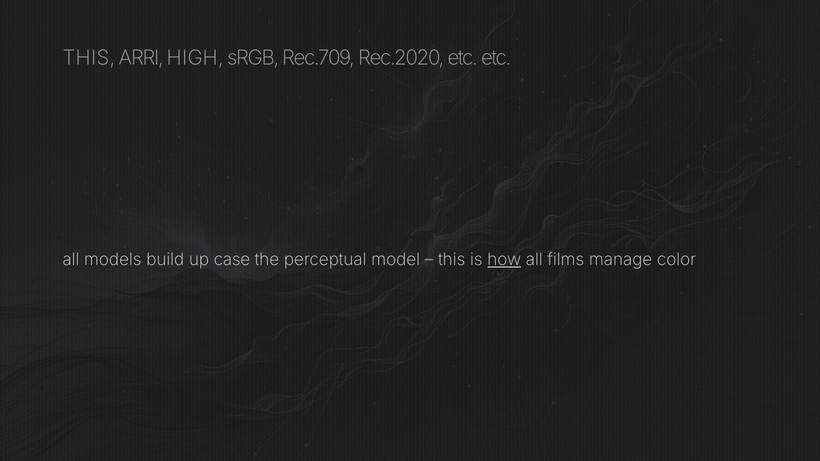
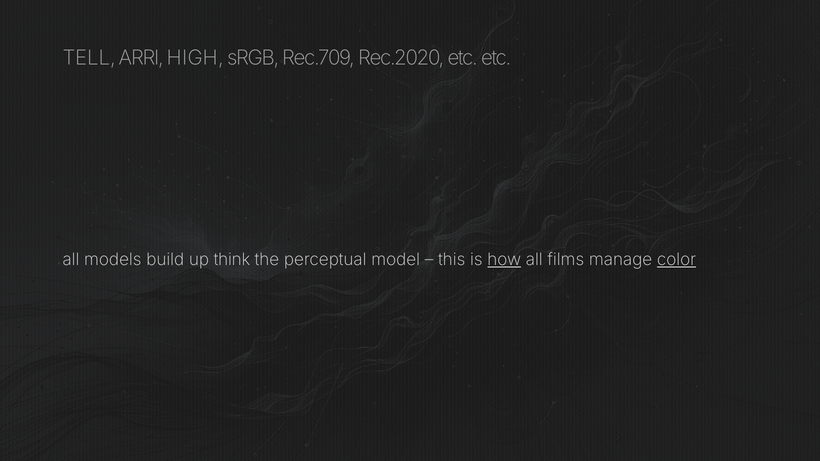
THIS: THIS -> TELL (89, 58)
case: case -> think (232, 260)
color underline: none -> present (677, 260)
